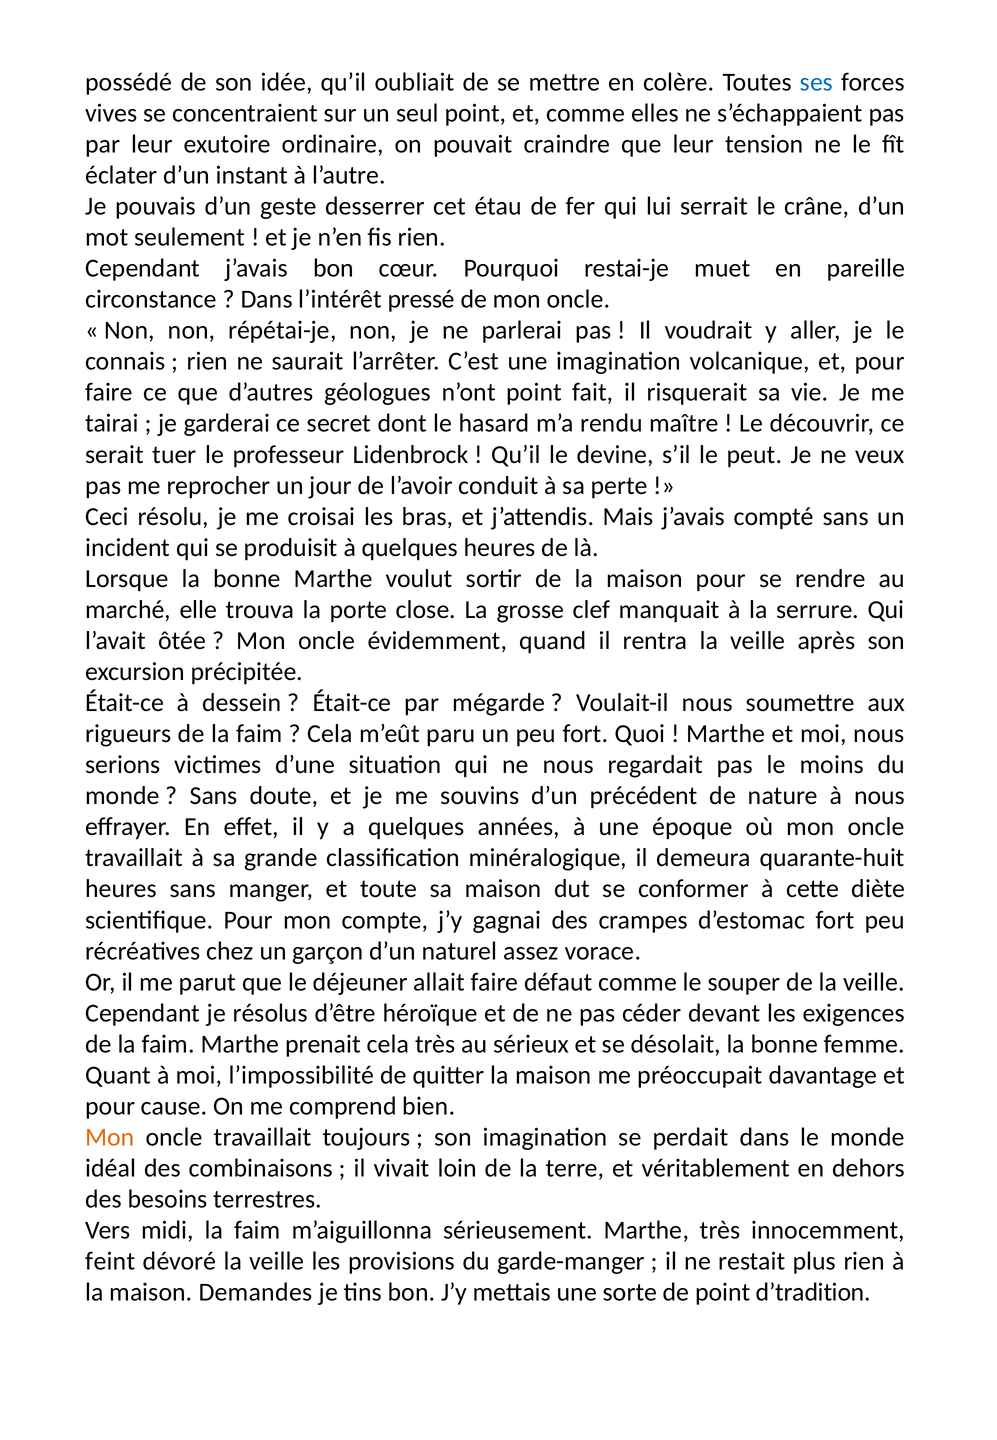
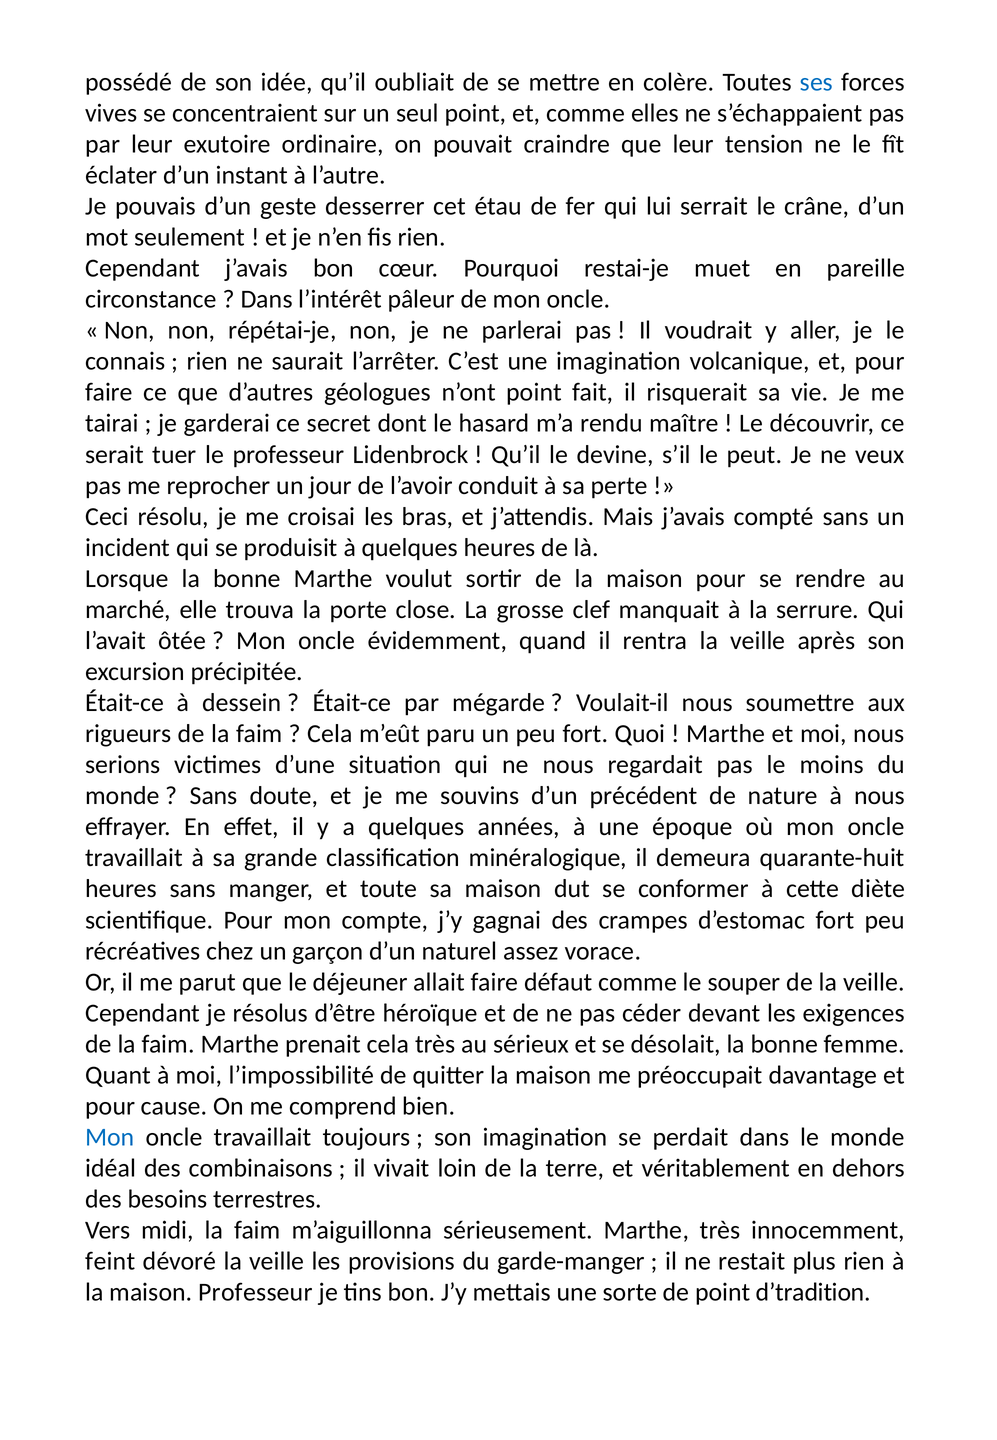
pressé: pressé -> pâleur (421, 299)
Mon colour: orange -> blue (110, 1137)
maison Demandes: Demandes -> Professeur (255, 1292)
